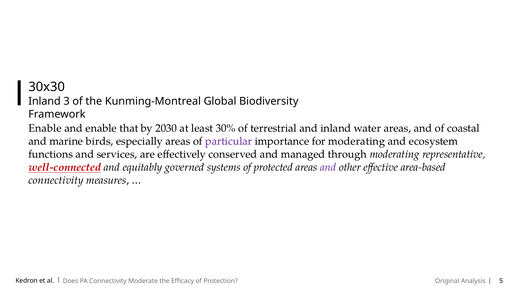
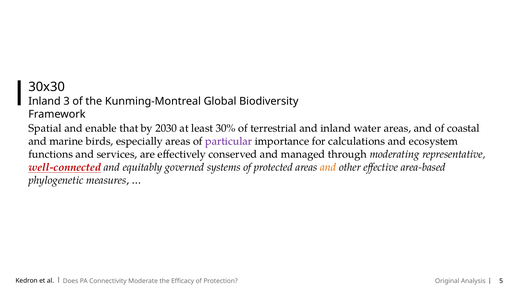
Enable: Enable -> Spatial (45, 128)
for moderating: moderating -> calculations (357, 141)
and colour: purple -> orange (328, 167)
connectivity: connectivity -> phylogenetic (56, 180)
